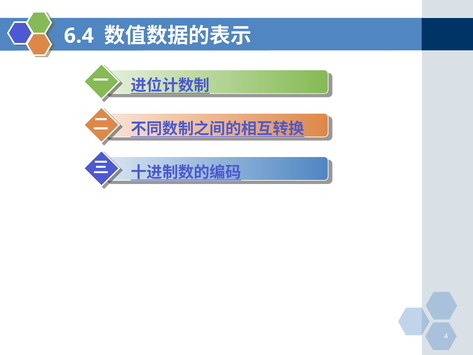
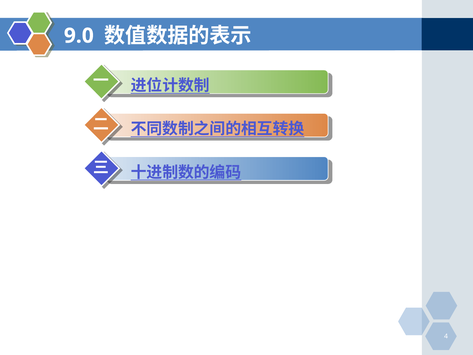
6.4: 6.4 -> 9.0 (79, 36)
